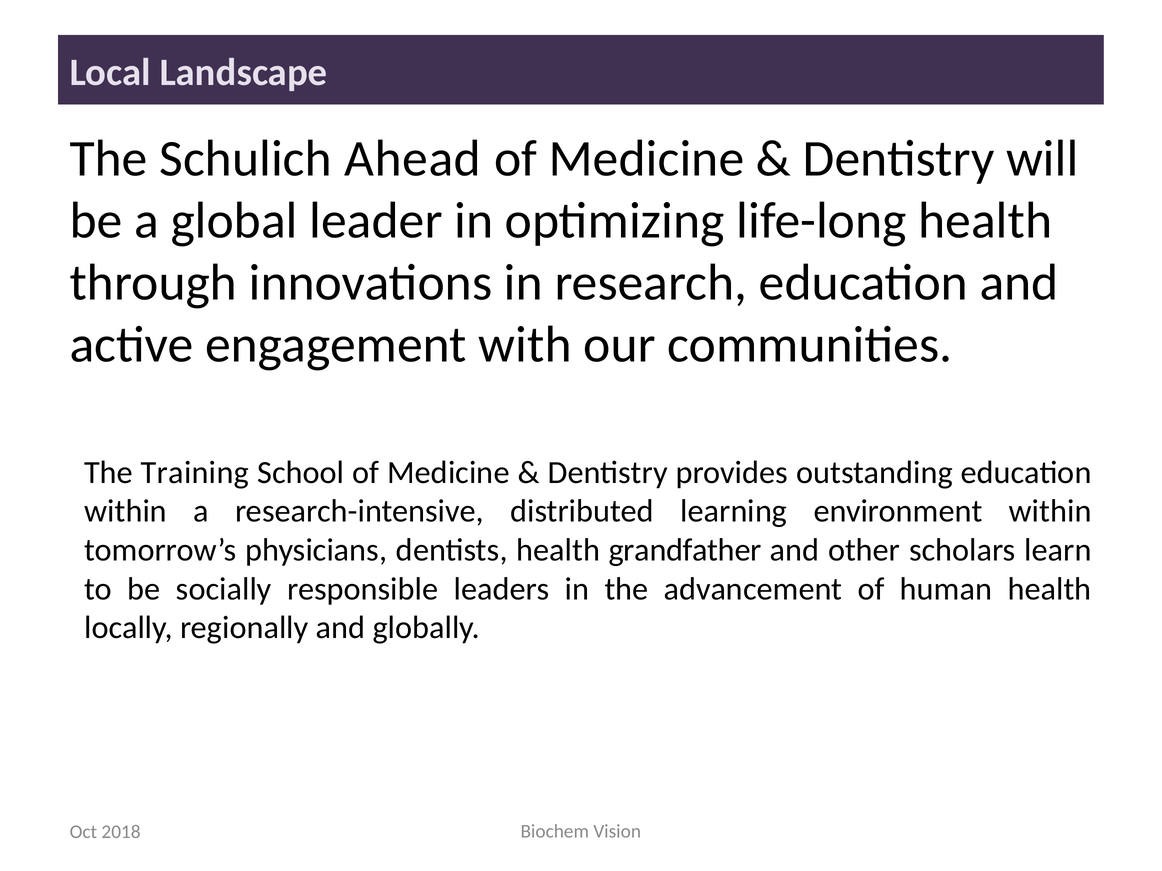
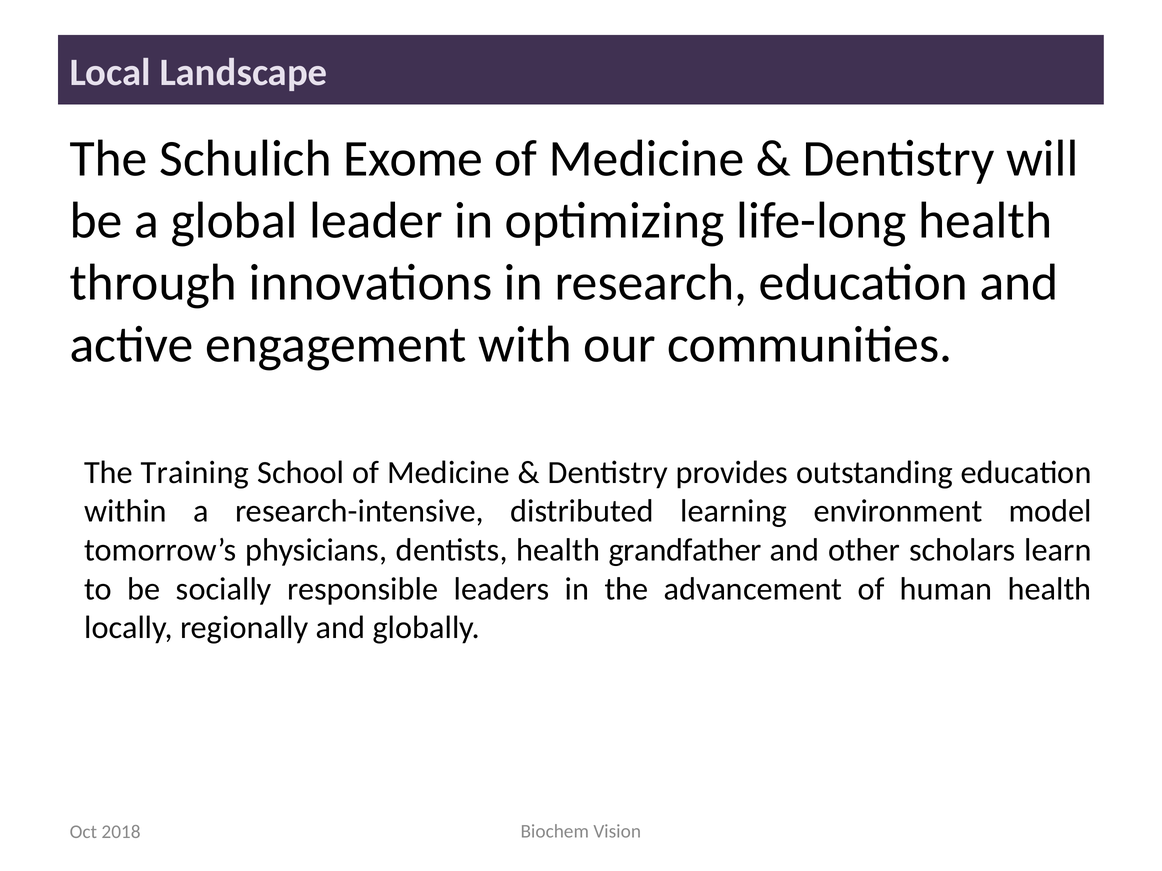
Ahead: Ahead -> Exome (413, 159)
environment within: within -> model (1050, 512)
